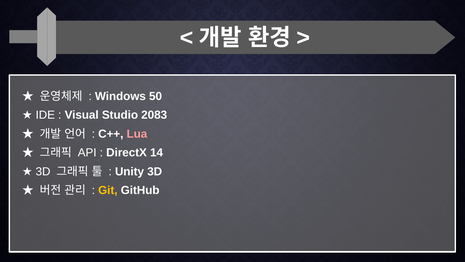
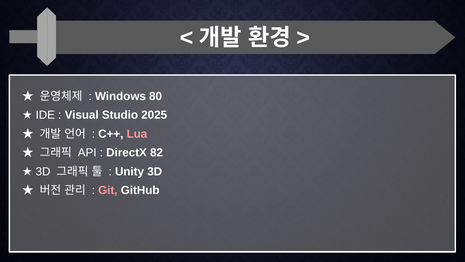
50: 50 -> 80 (156, 96)
2083: 2083 -> 2025 (154, 115)
14: 14 -> 82 (157, 152)
Git colour: yellow -> pink (108, 190)
